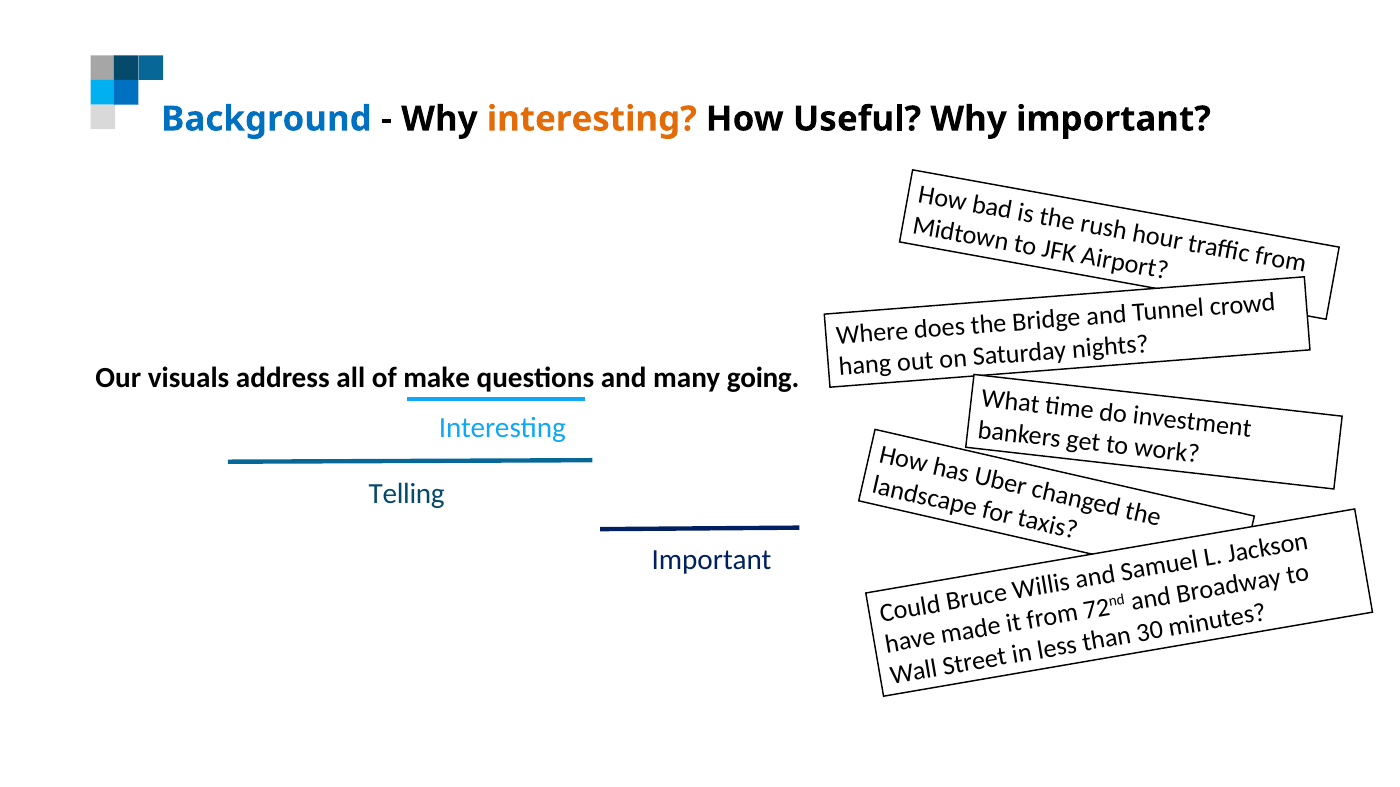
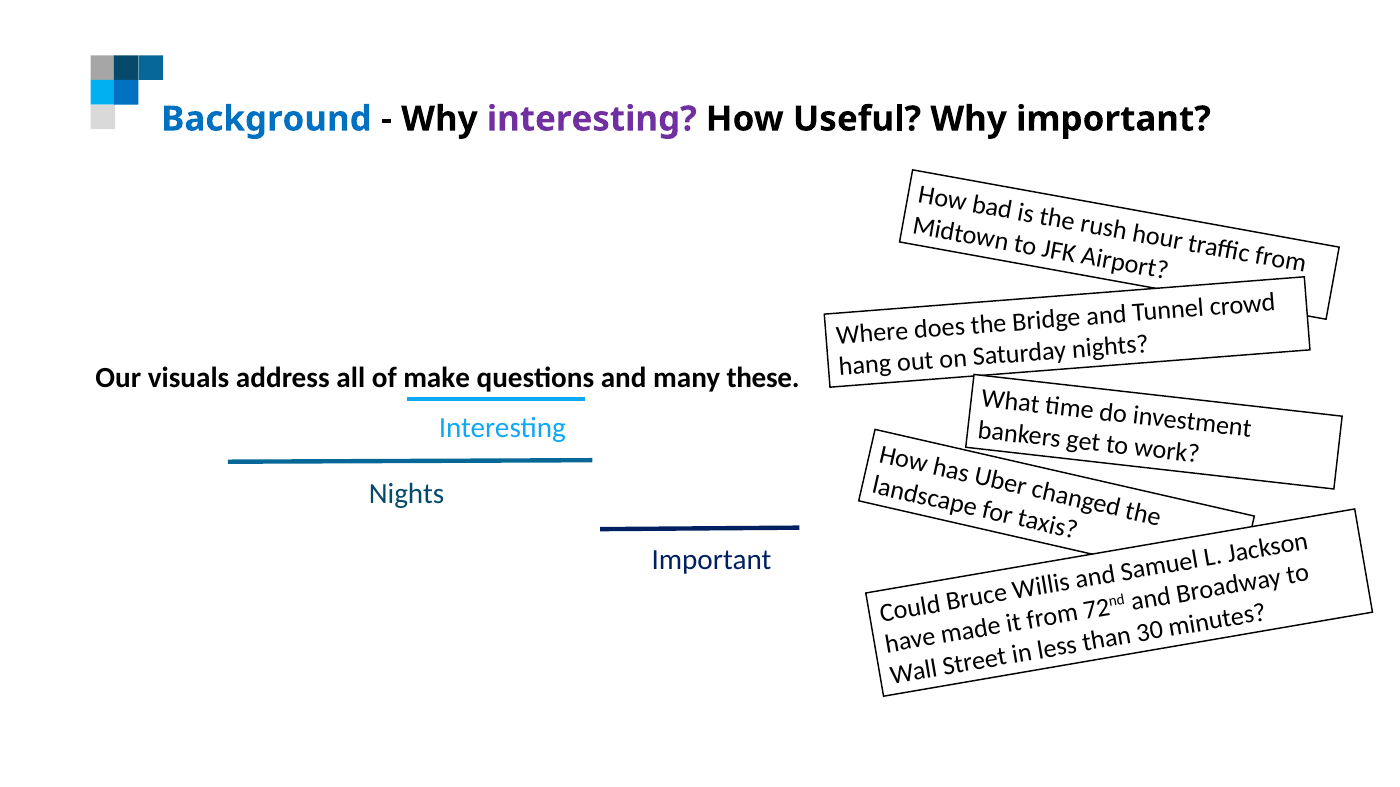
interesting colour: orange -> purple (592, 119)
going: going -> these (763, 378)
Telling: Telling -> Nights (407, 495)
